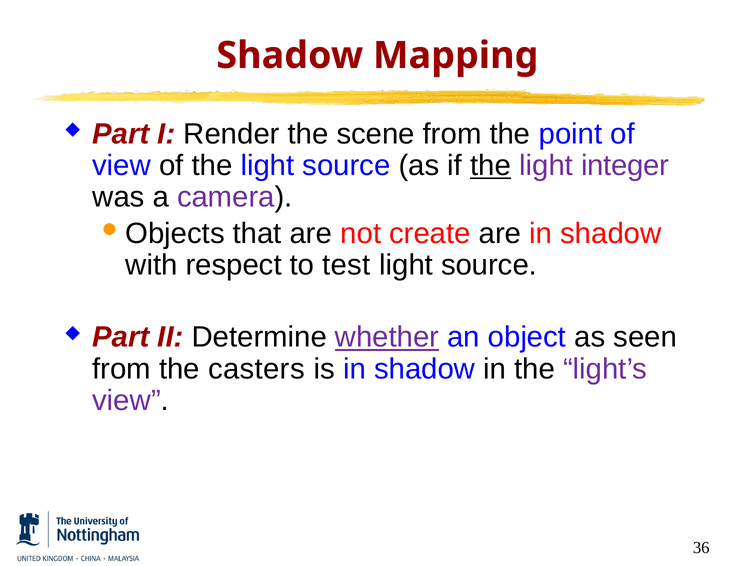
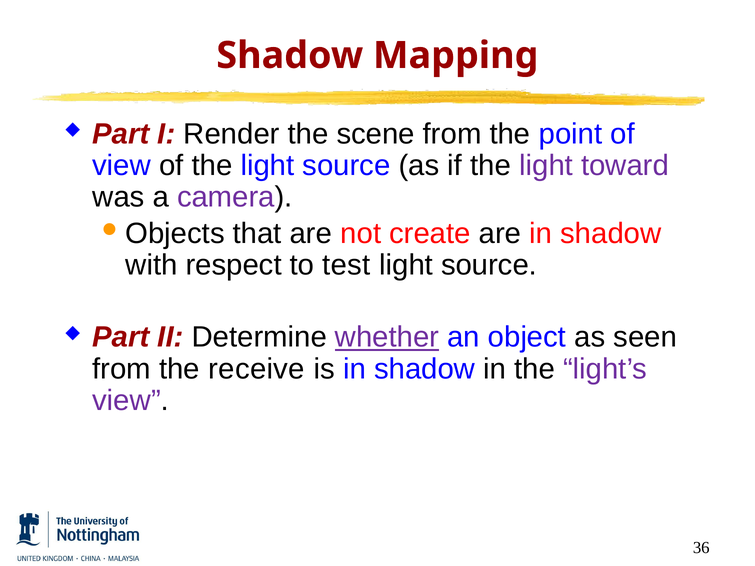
the underline: present -> none (491, 166)
integer: integer -> toward (625, 166)
casters: casters -> receive (257, 369)
